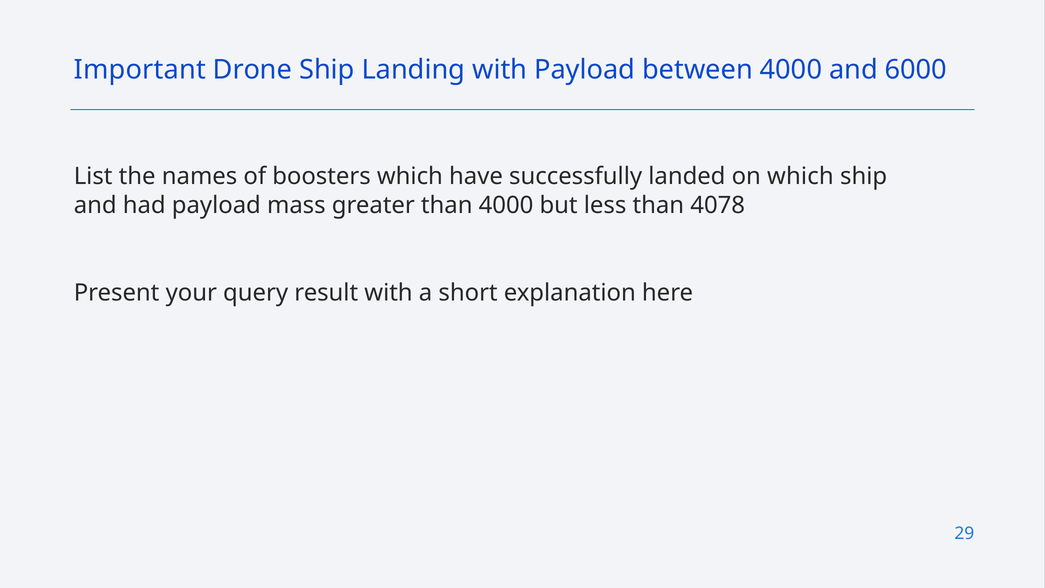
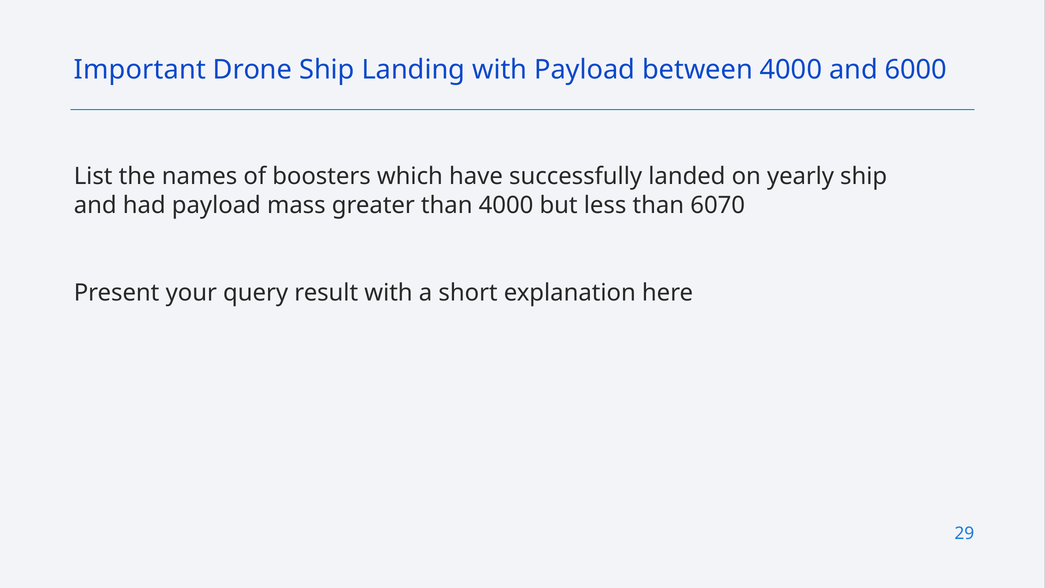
on which: which -> yearly (801, 176)
4078: 4078 -> 6070 (718, 205)
